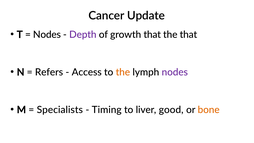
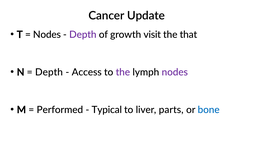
growth that: that -> visit (152, 35)
Refers: Refers -> Depth (49, 72)
the colour: orange -> purple (123, 72)
Specialists: Specialists -> Performed (60, 110)
Timing: Timing -> Typical (107, 110)
good: good -> parts (171, 110)
bone colour: orange -> blue (209, 110)
